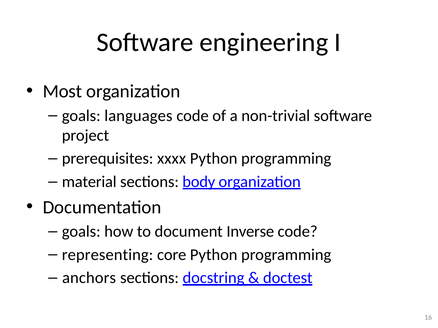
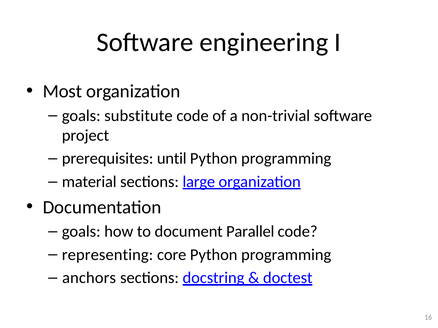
languages: languages -> substitute (138, 116)
xxxx: xxxx -> until (172, 159)
body: body -> large (199, 182)
Inverse: Inverse -> Parallel (250, 232)
